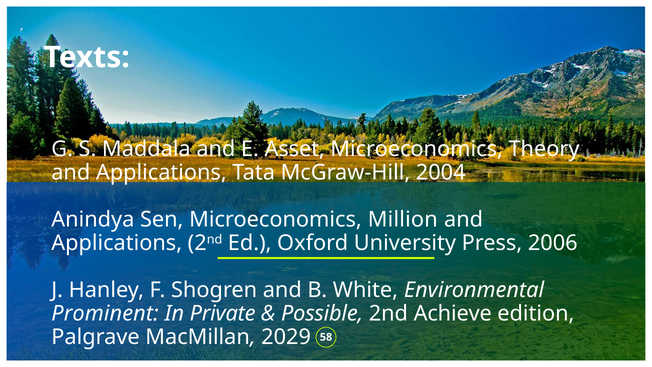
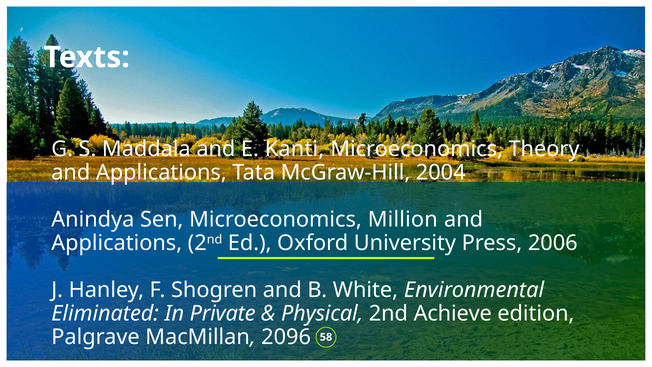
Asset: Asset -> Kanti (295, 149)
Prominent: Prominent -> Eliminated (105, 314)
Possible: Possible -> Physical (322, 314)
2029: 2029 -> 2096 (286, 337)
